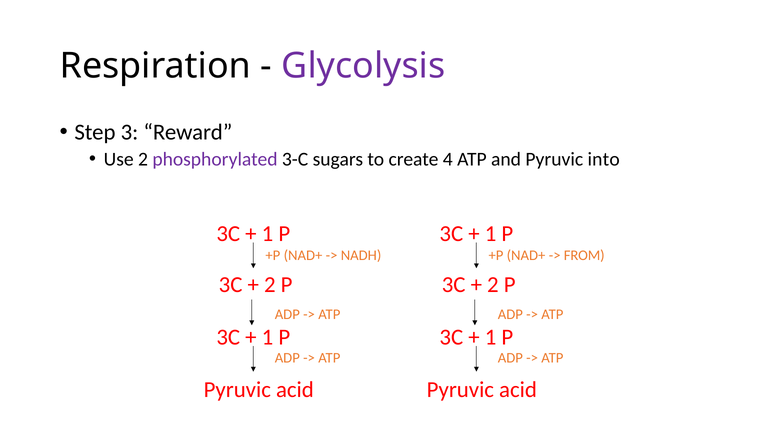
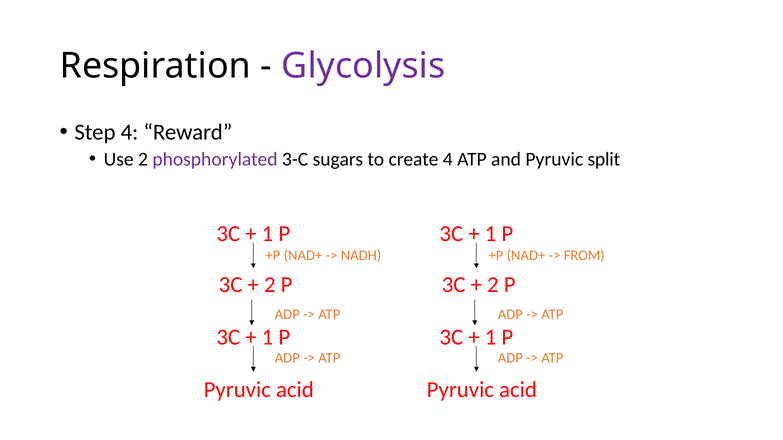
Step 3: 3 -> 4 (129, 132)
into: into -> split (604, 159)
